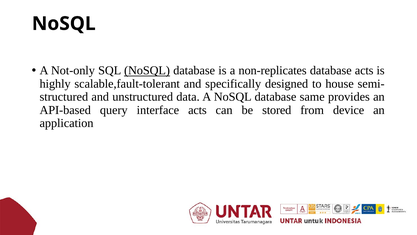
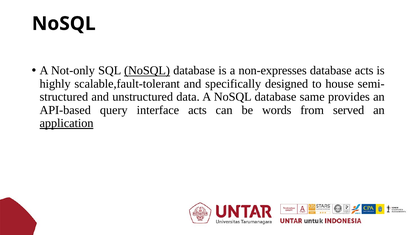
non-replicates: non-replicates -> non-expresses (273, 71)
stored: stored -> words (277, 110)
device: device -> served (349, 110)
application underline: none -> present (67, 123)
